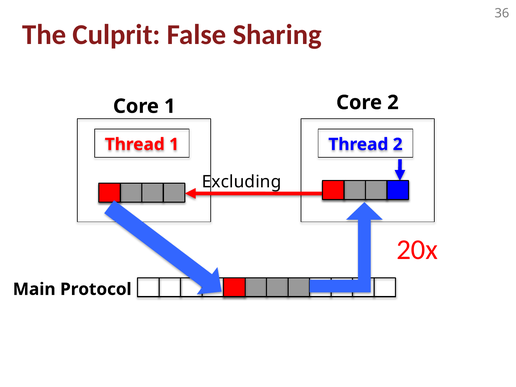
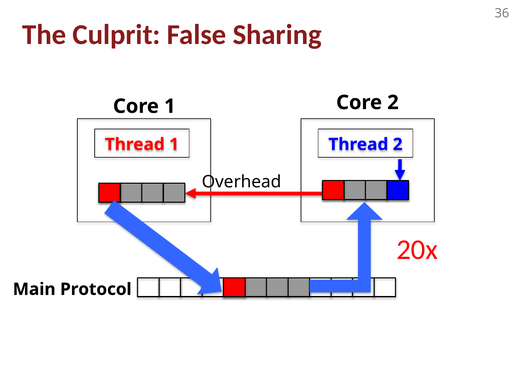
Excluding: Excluding -> Overhead (242, 182)
